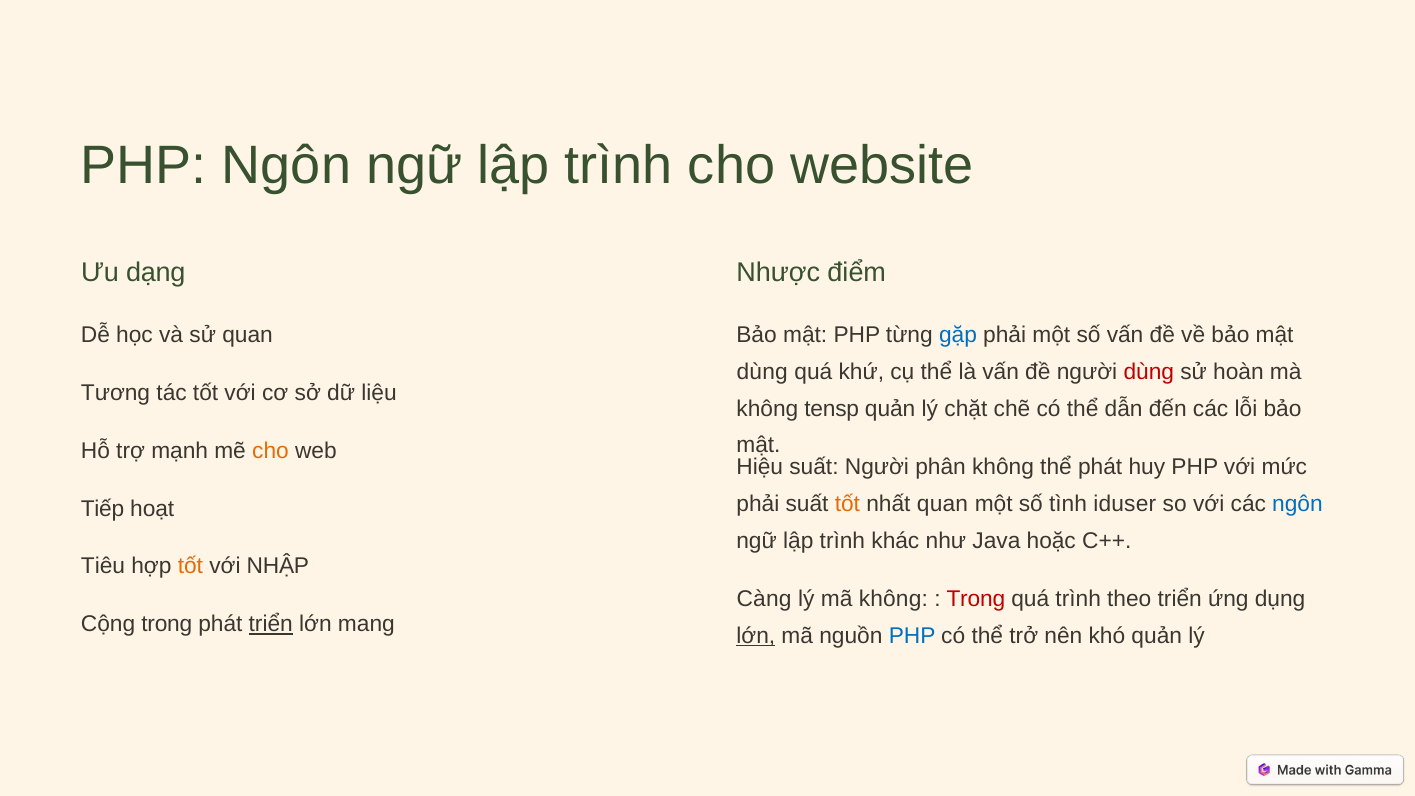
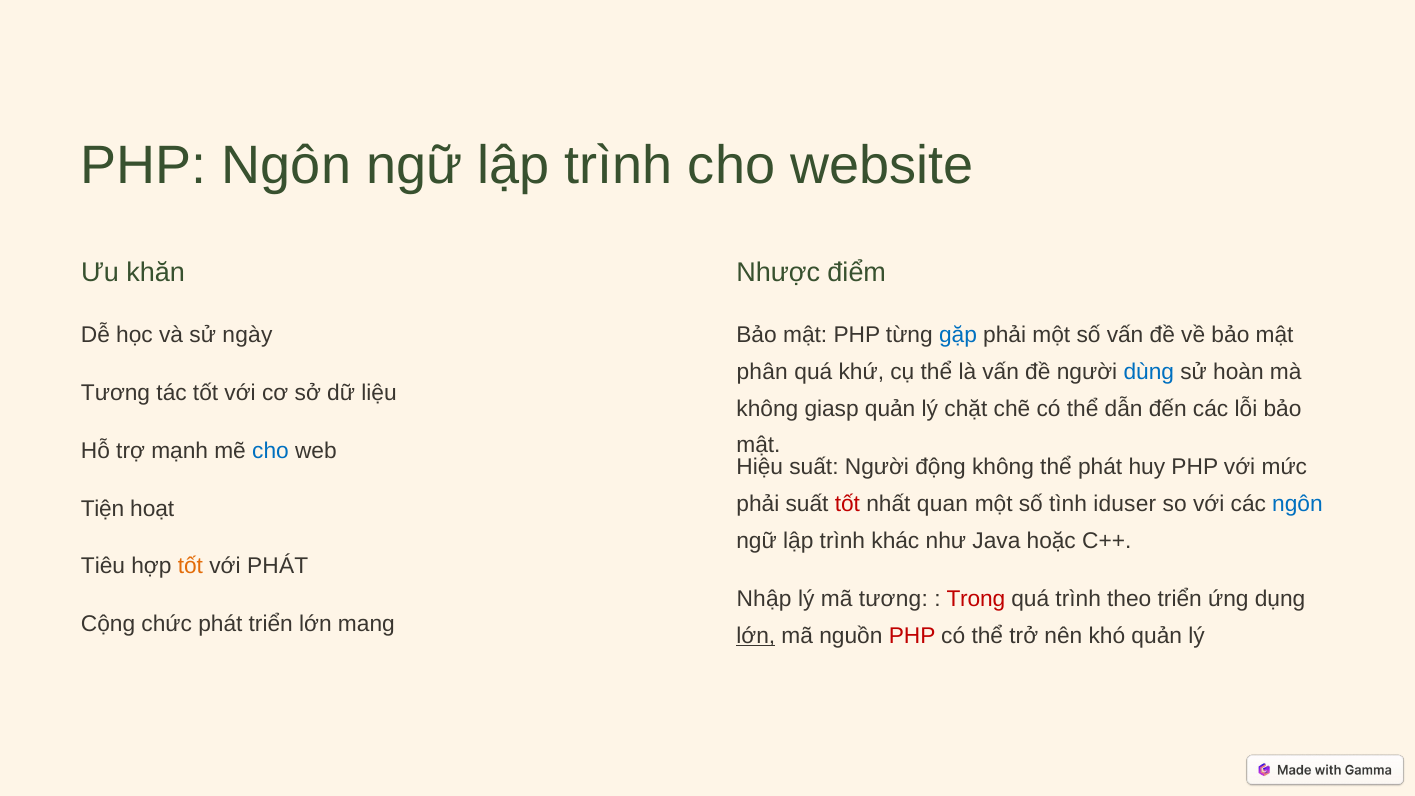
dạng: dạng -> khăn (156, 272)
sử quan: quan -> ngày (247, 335)
dùng: dùng -> phân (762, 372)
dùng colour: red -> blue (1149, 372)
tensp: tensp -> giasp (832, 409)
cho colour: orange -> blue (270, 451)
phân: phân -> động (941, 467)
tốt colour: orange -> red (847, 504)
Tiếp: Tiếp -> Tiện (103, 508)
với NHẬP: NHẬP -> PHÁT (278, 566)
Càng: Càng -> Nhập (764, 599)
mã không: không -> tương (893, 599)
Cộng trong: trong -> chức (167, 624)
triển underline: present -> none (271, 624)
PHP colour: blue -> red (912, 636)
